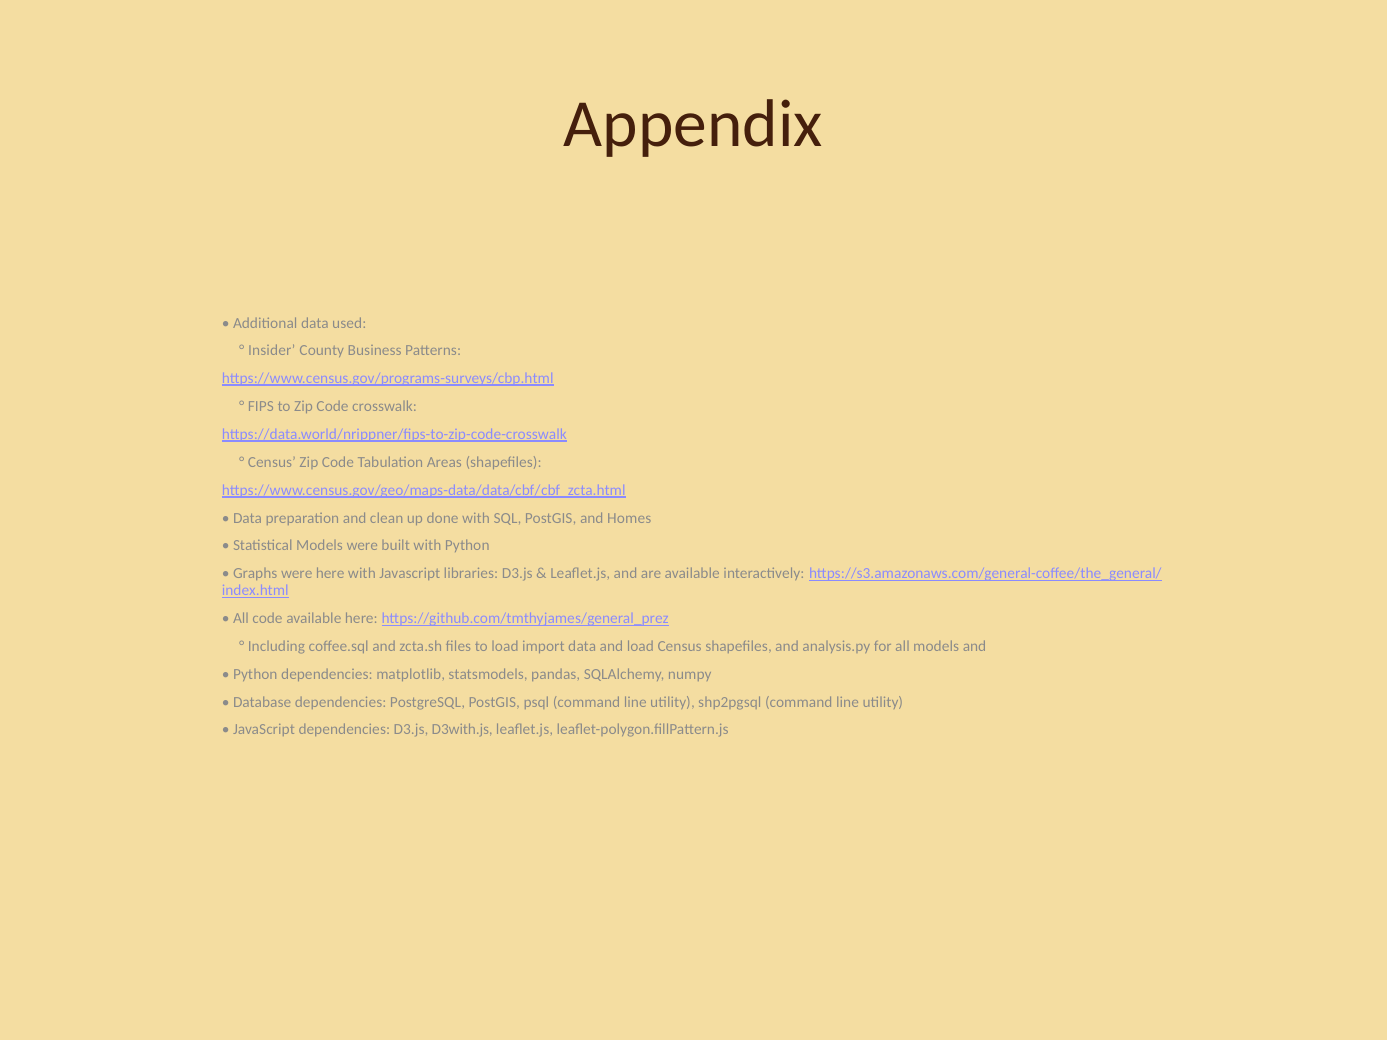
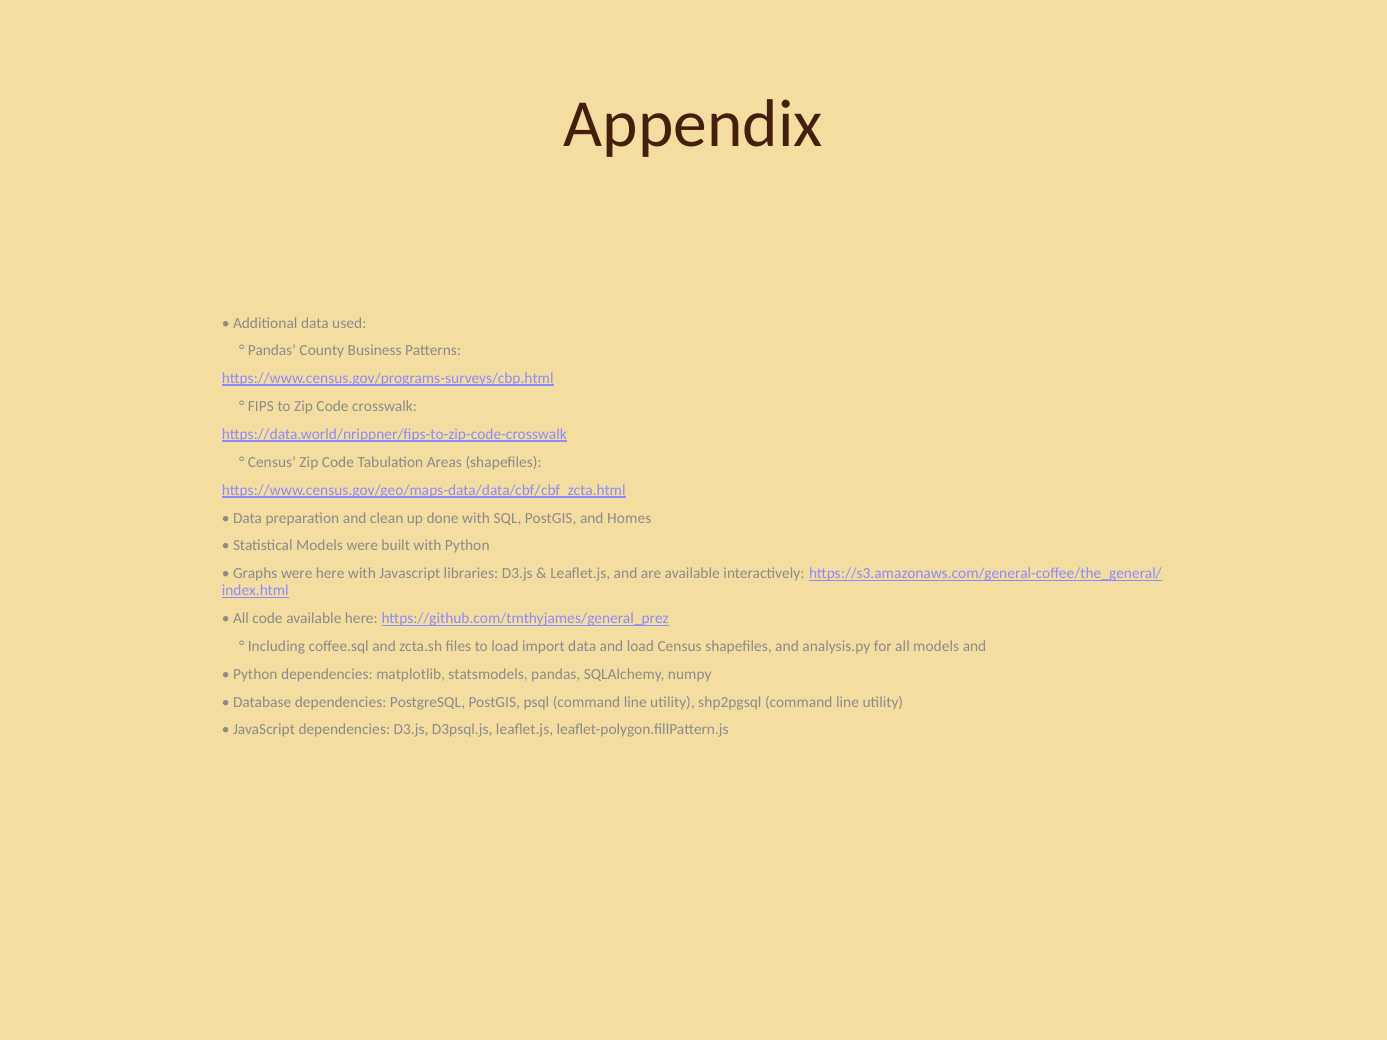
Insider: Insider -> Pandas (272, 351)
D3with.js: D3with.js -> D3psql.js (462, 730)
